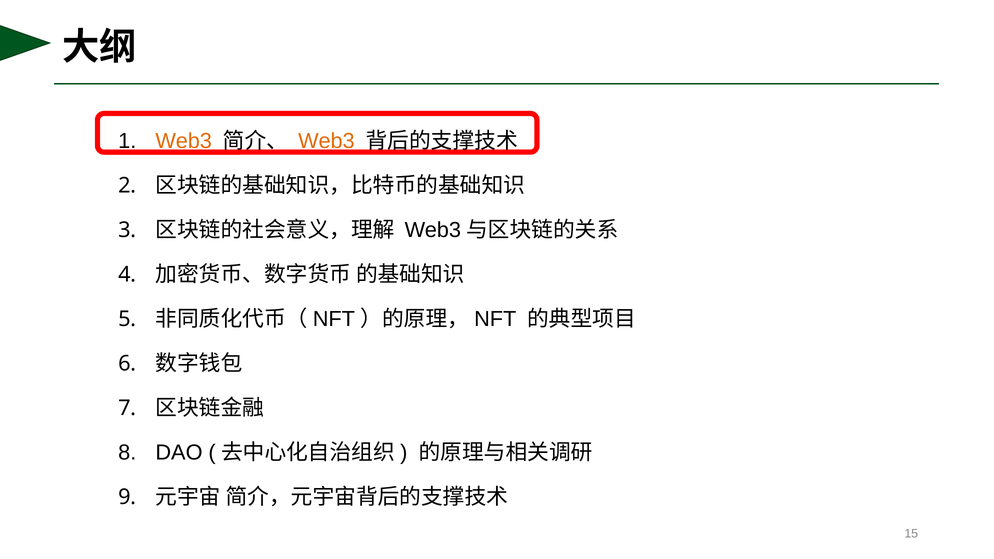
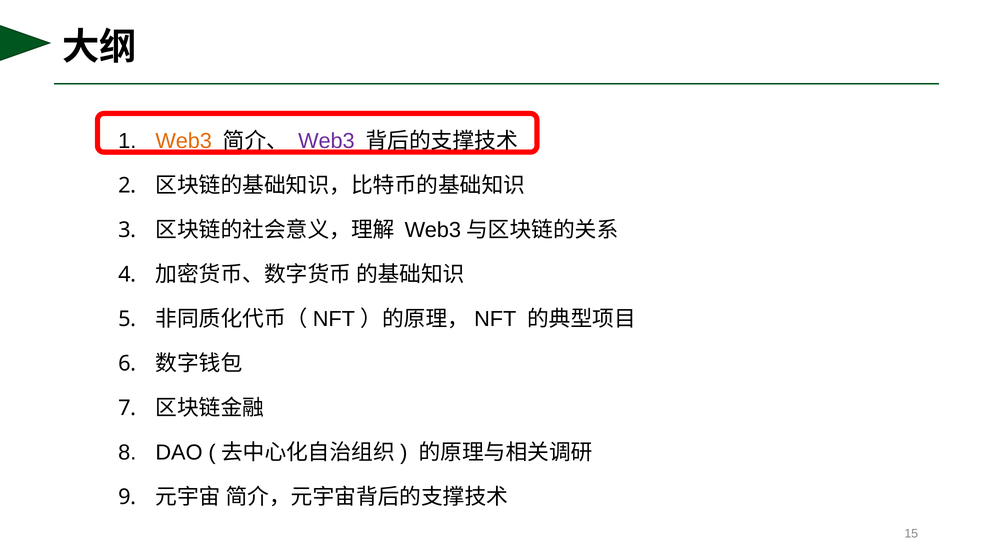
Web3 colour: orange -> purple (326, 141)
